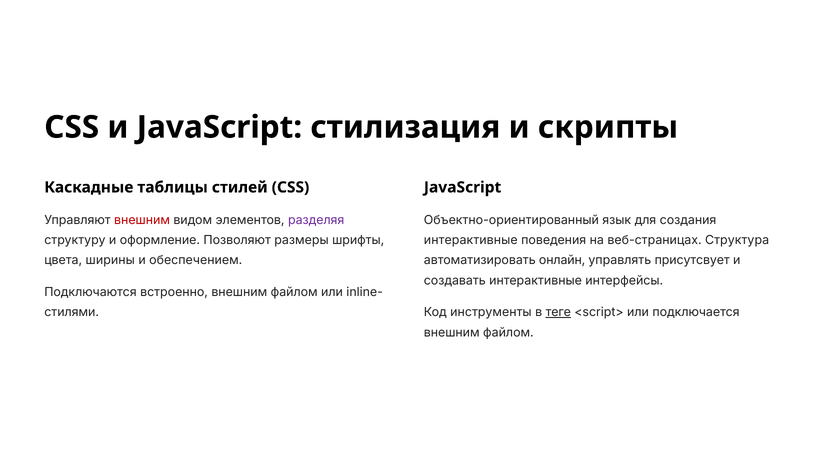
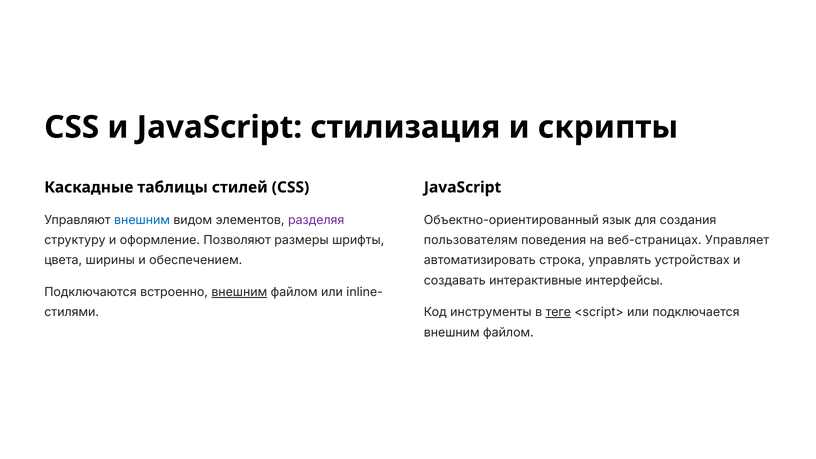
внешним colour: red -> blue (142, 220)
интерактивные: интерактивные -> пользователям (471, 240)
Структура: Структура -> Управляет (737, 240)
онлайн: онлайн -> строка (562, 260)
присутсвует: присутсвует -> устройствах (692, 260)
внешним underline: none -> present (239, 292)
